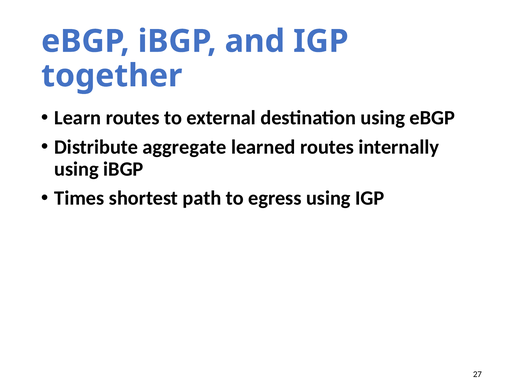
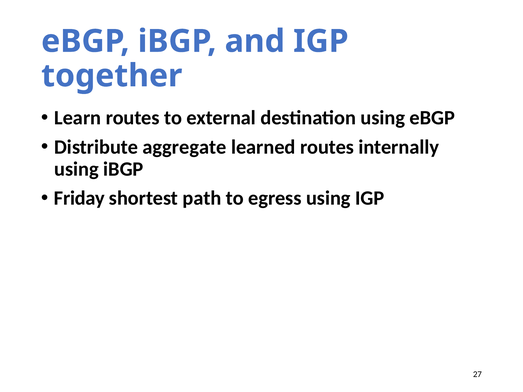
Times: Times -> Friday (79, 198)
